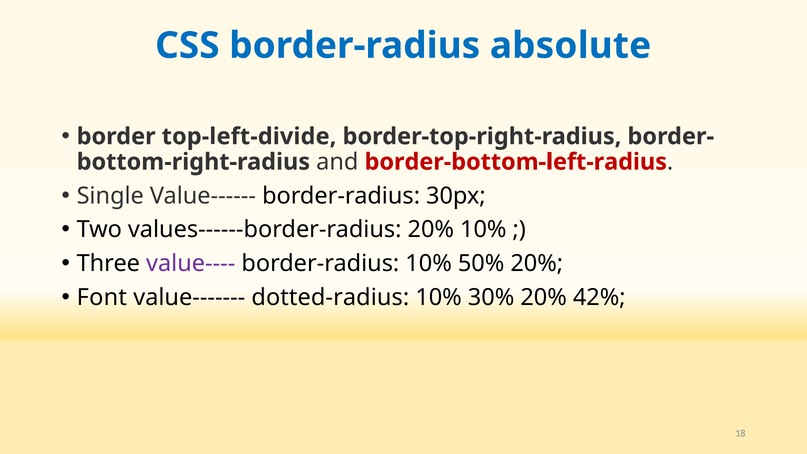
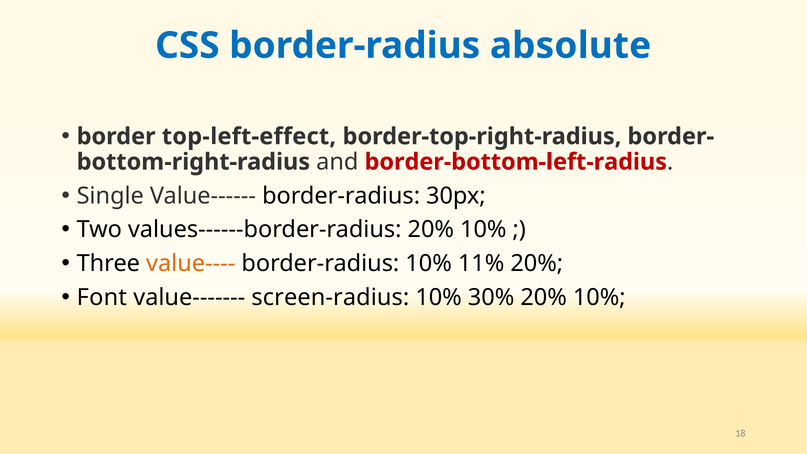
top-left-divide: top-left-divide -> top-left-effect (249, 136)
value---- colour: purple -> orange (191, 263)
50%: 50% -> 11% (481, 263)
dotted-radius: dotted-radius -> screen-radius (330, 297)
30% 20% 42%: 42% -> 10% (599, 297)
